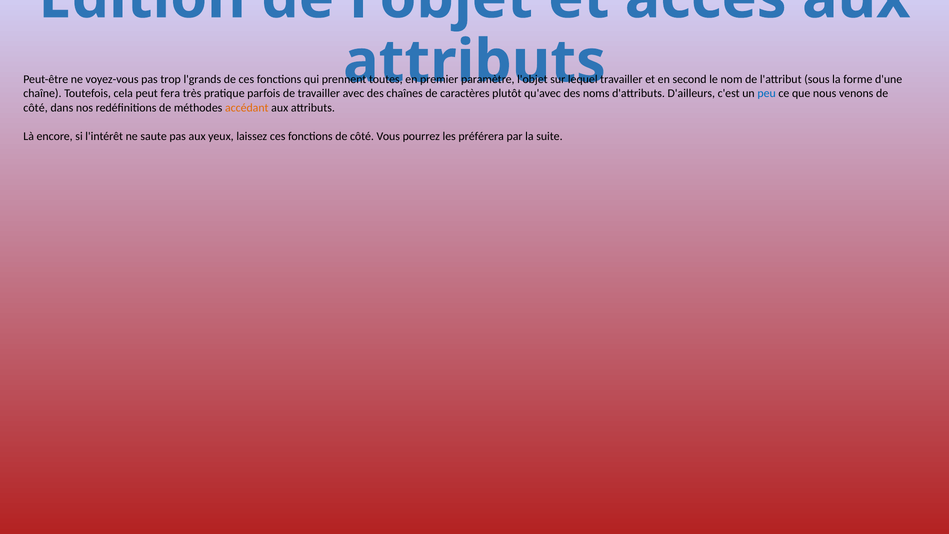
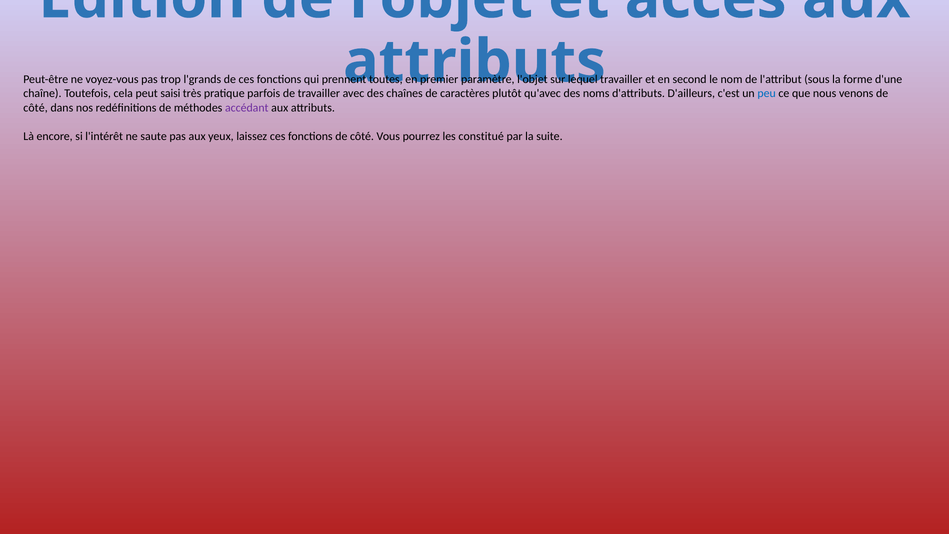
fera: fera -> saisi (170, 94)
accédant colour: orange -> purple (247, 108)
préférera: préférera -> constitué (481, 136)
